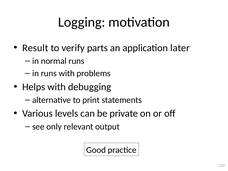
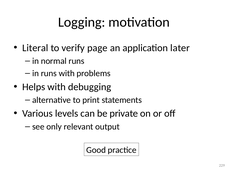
Result: Result -> Literal (35, 48)
parts: parts -> page (97, 48)
